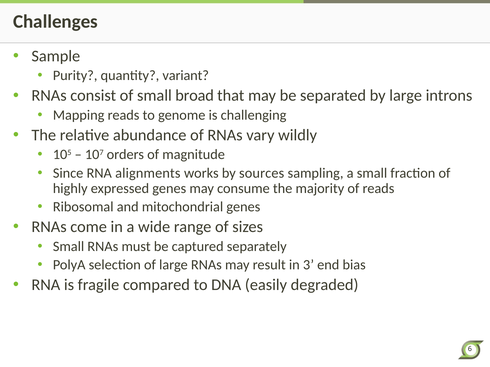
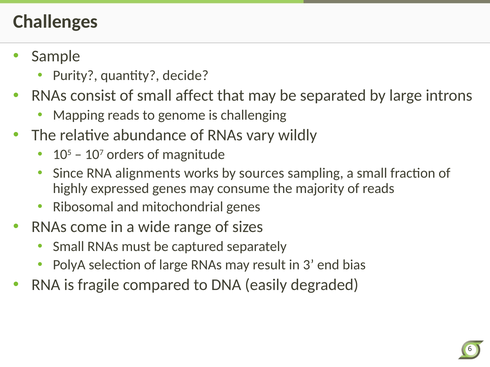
variant: variant -> decide (186, 76)
broad: broad -> affect (195, 96)
